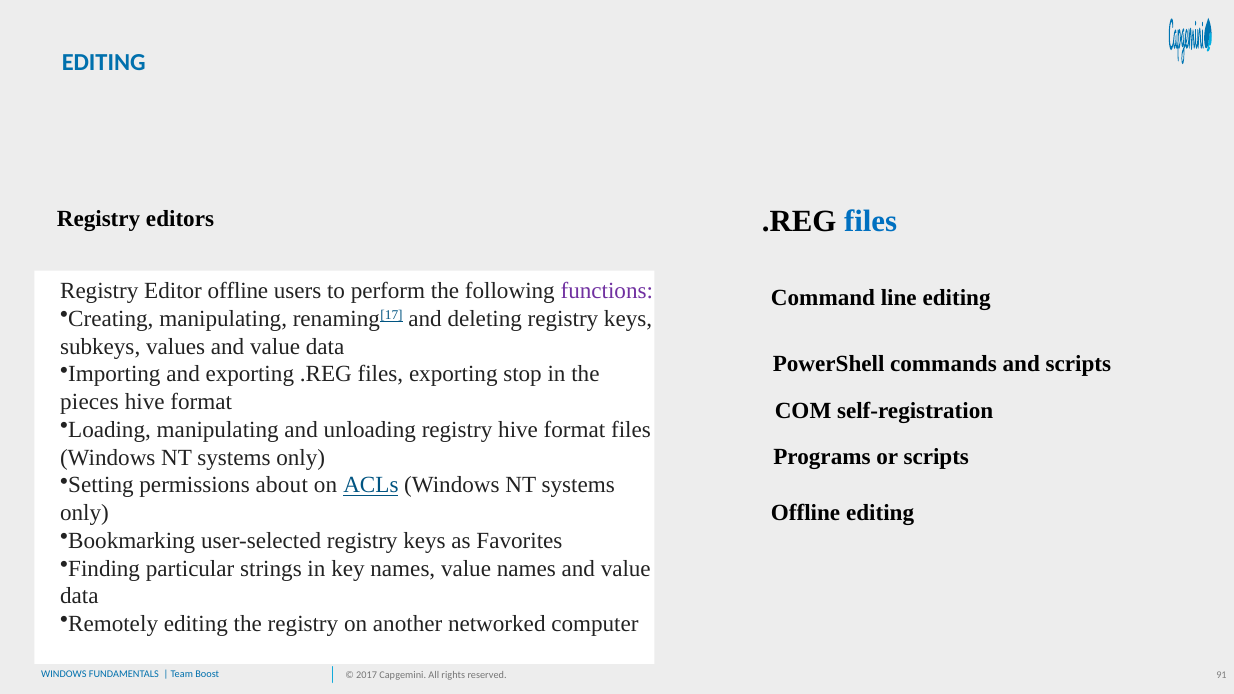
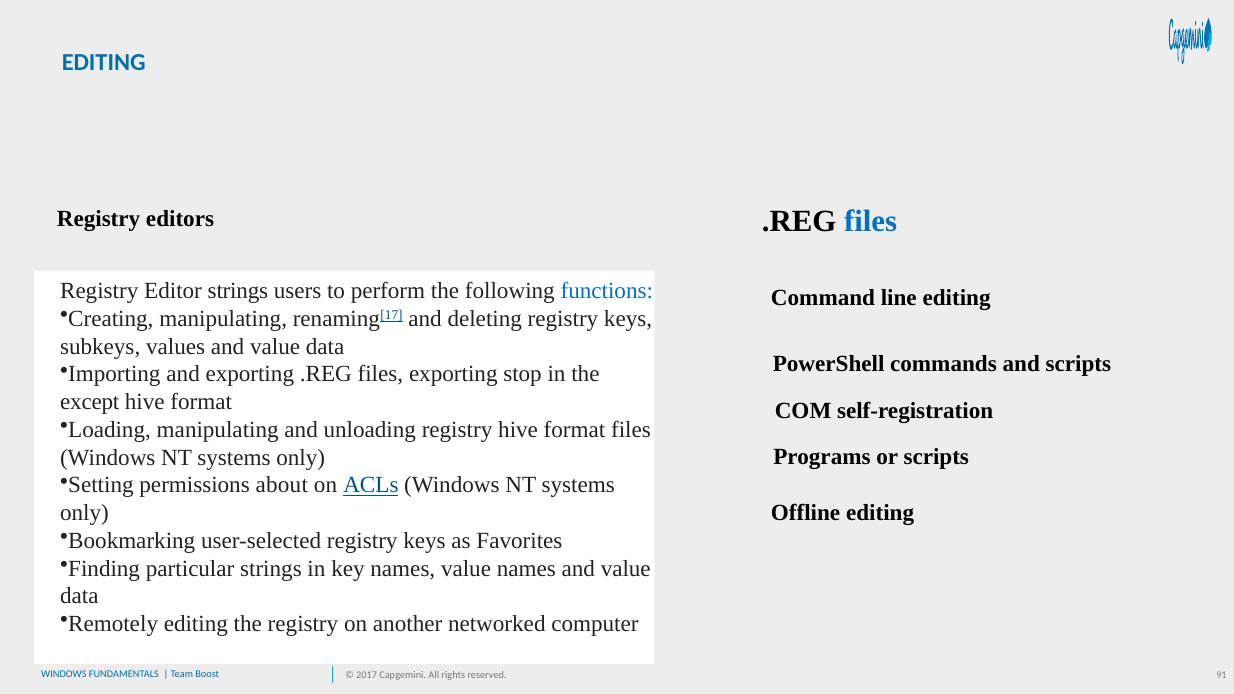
Editor offline: offline -> strings (238, 291)
functions colour: purple -> blue (607, 291)
pieces: pieces -> except (90, 402)
